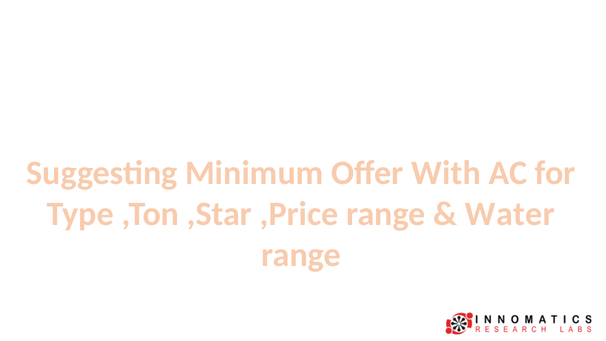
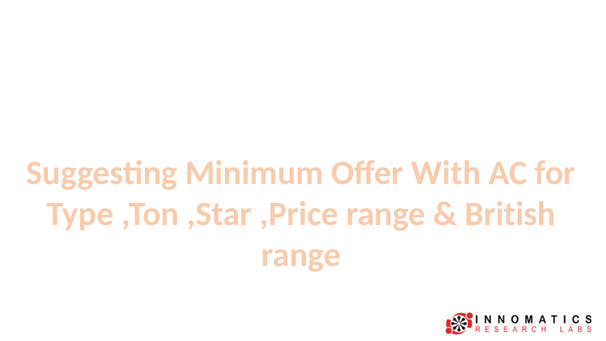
Water: Water -> British (510, 214)
